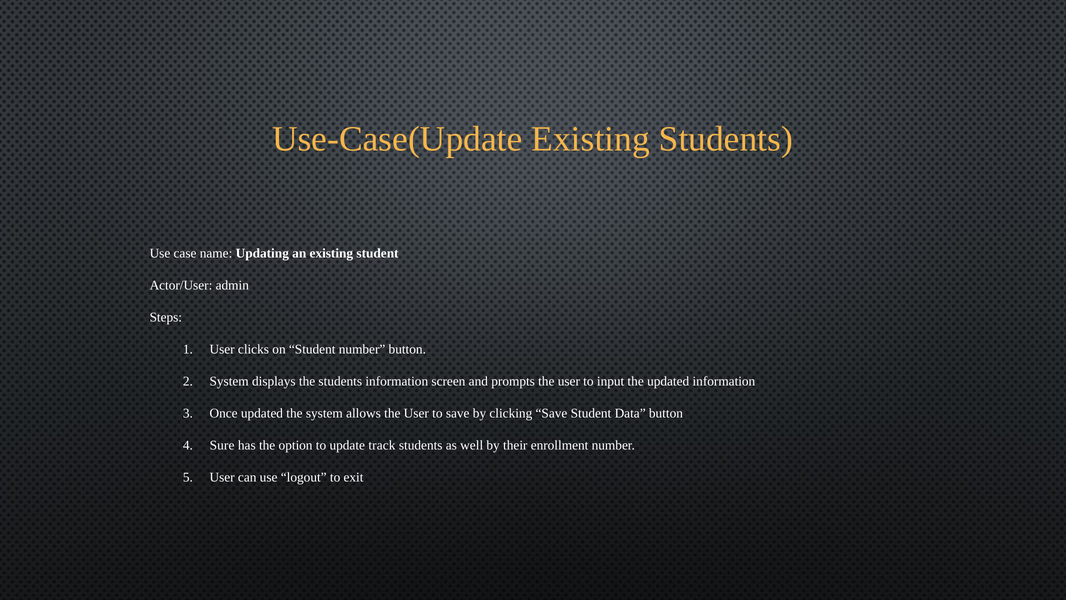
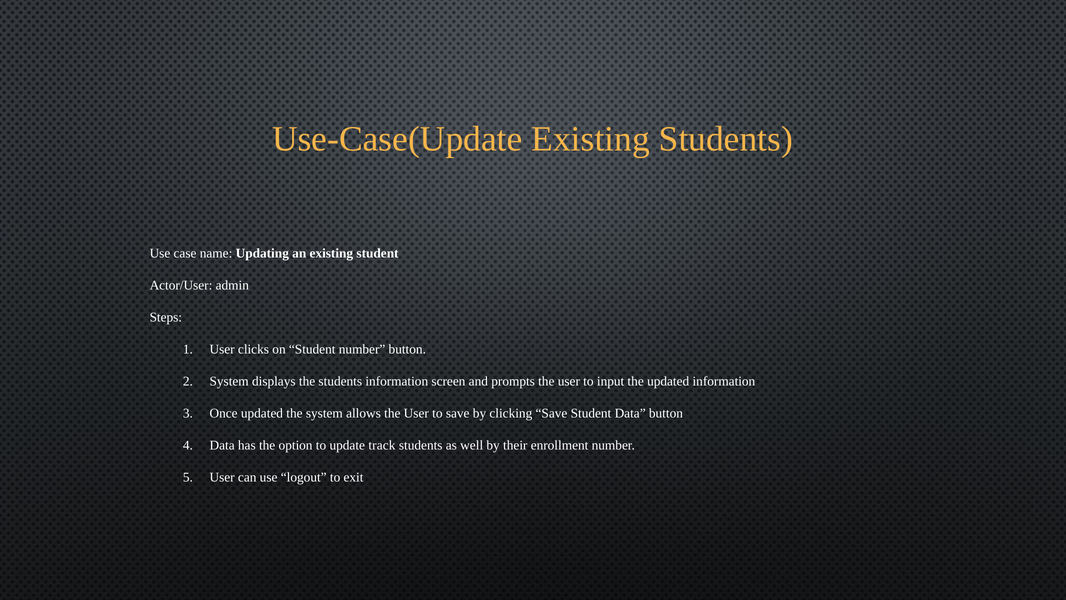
Sure: Sure -> Data (222, 445)
